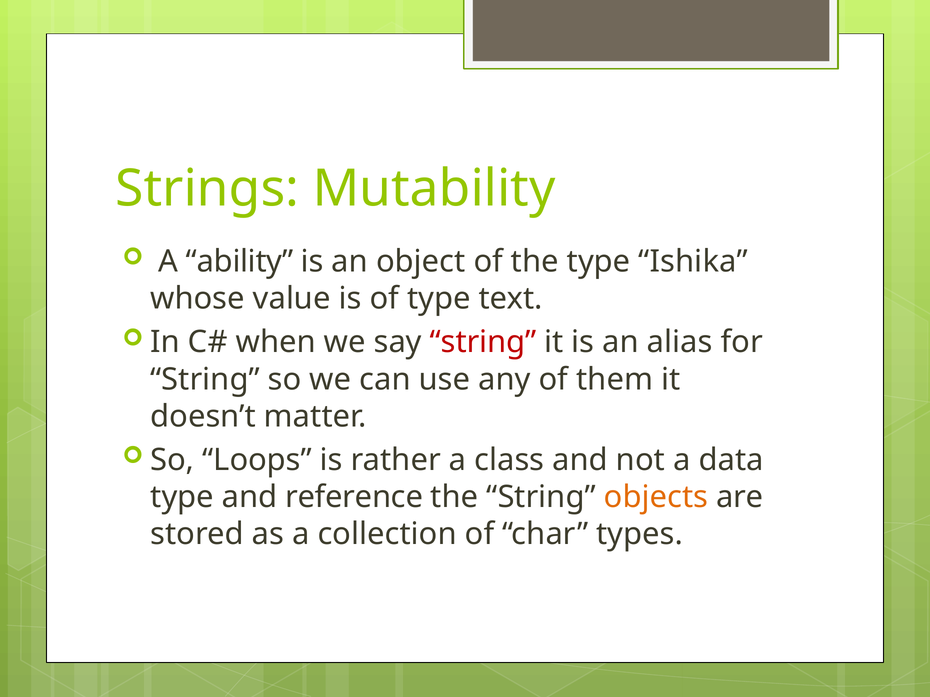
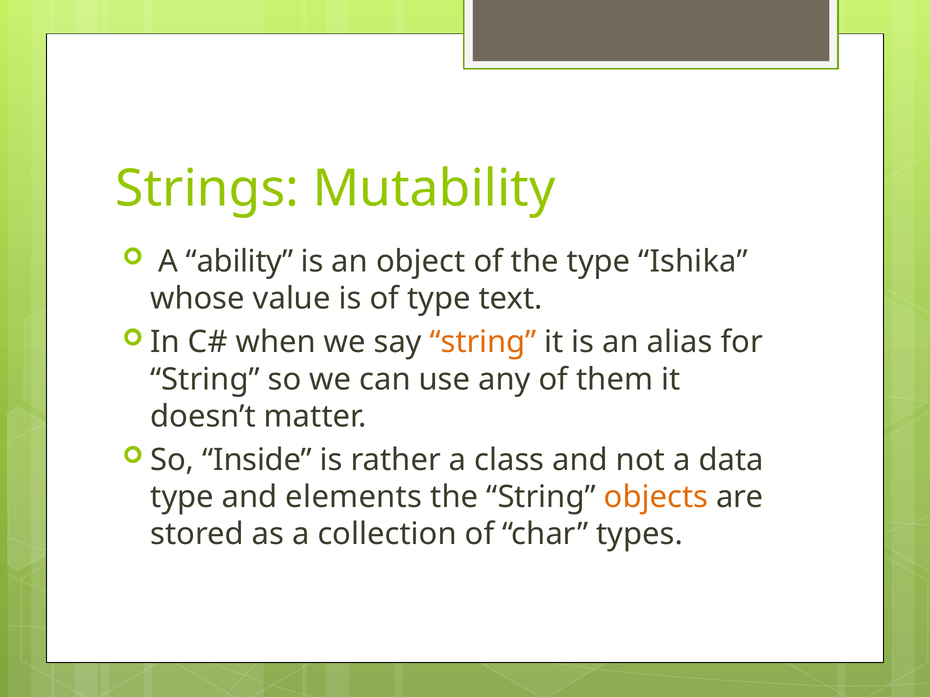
string colour: red -> orange (483, 342)
Loops: Loops -> Inside (257, 460)
reference: reference -> elements (354, 497)
